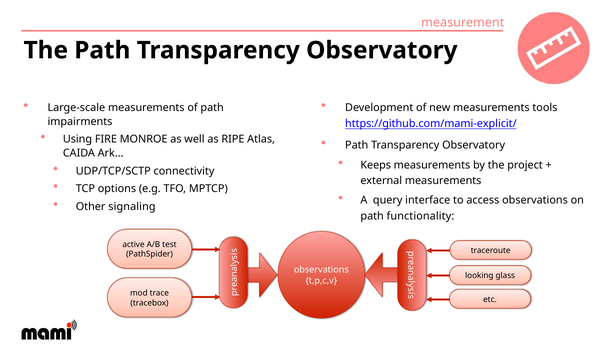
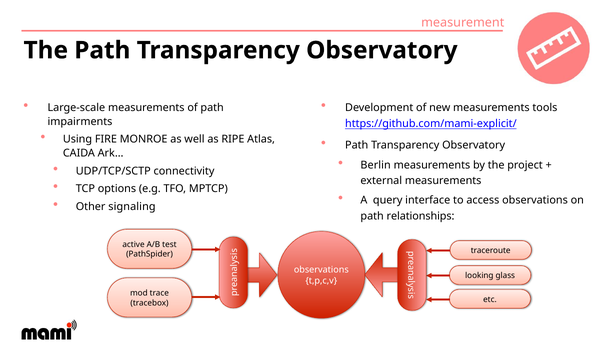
Keeps: Keeps -> Berlin (376, 165)
functionality: functionality -> relationships (421, 216)
